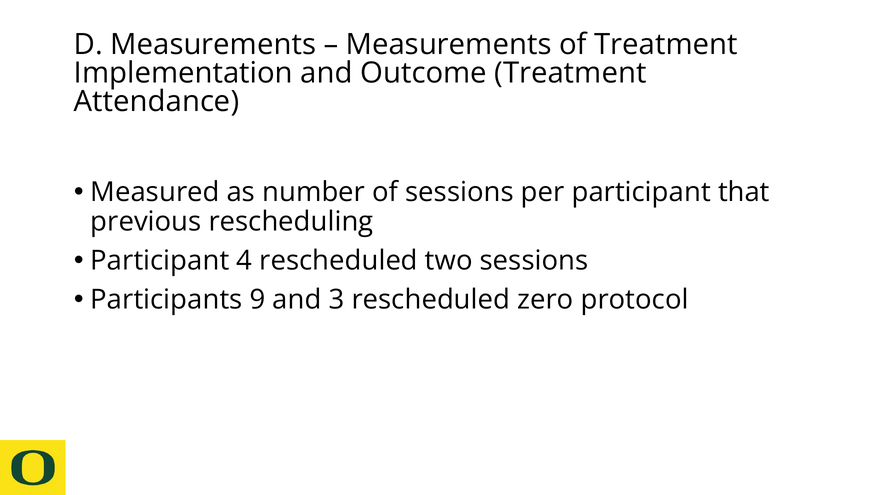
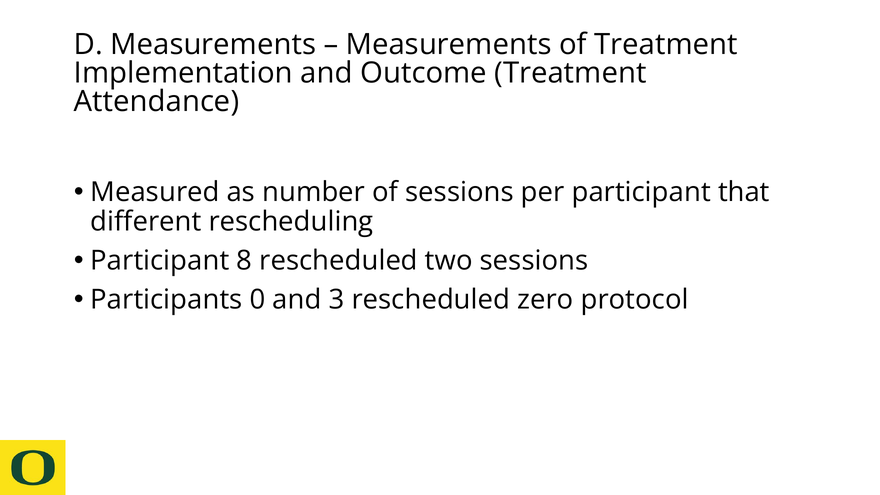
previous: previous -> different (146, 222)
4: 4 -> 8 (244, 261)
9: 9 -> 0 (257, 300)
